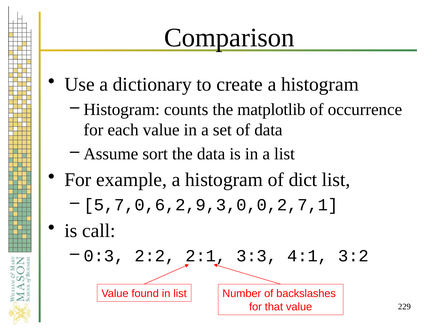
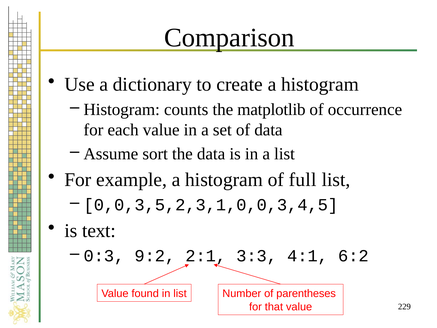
dict: dict -> full (303, 180)
5,7,0,6,2,9,3,0,0,2,7,1: 5,7,0,6,2,9,3,0,0,2,7,1 -> 0,0,3,5,2,3,1,0,0,3,4,5 (211, 205)
call: call -> text (99, 231)
2:2: 2:2 -> 9:2 (155, 256)
3:2: 3:2 -> 6:2 (353, 256)
backslashes: backslashes -> parentheses (306, 293)
